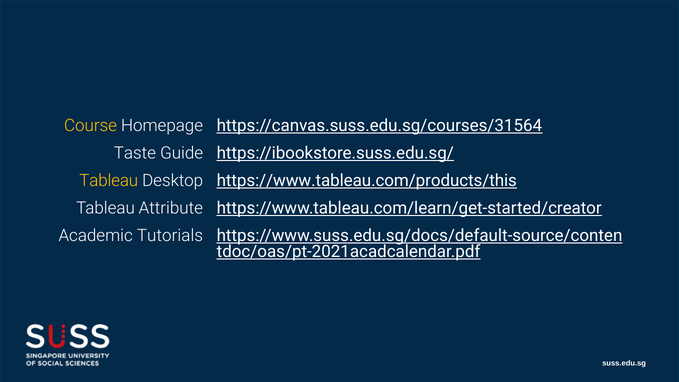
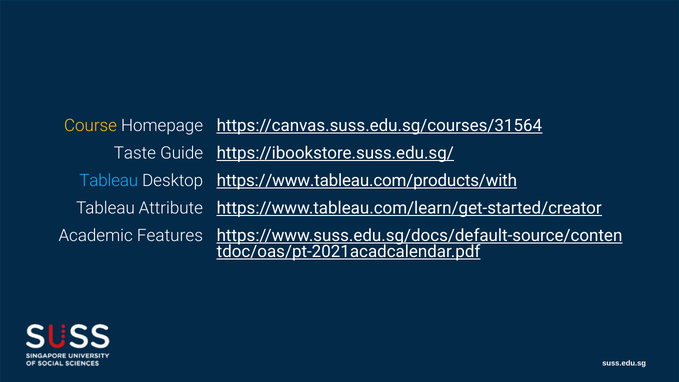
Tableau colour: yellow -> light blue (109, 181)
https://www.tableau.com/products/this: https://www.tableau.com/products/this -> https://www.tableau.com/products/with (367, 181)
Tutorials: Tutorials -> Features (170, 236)
